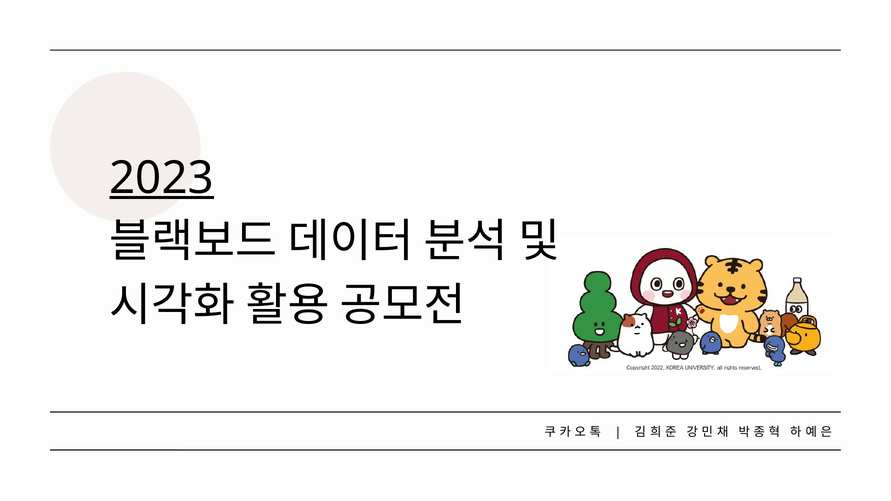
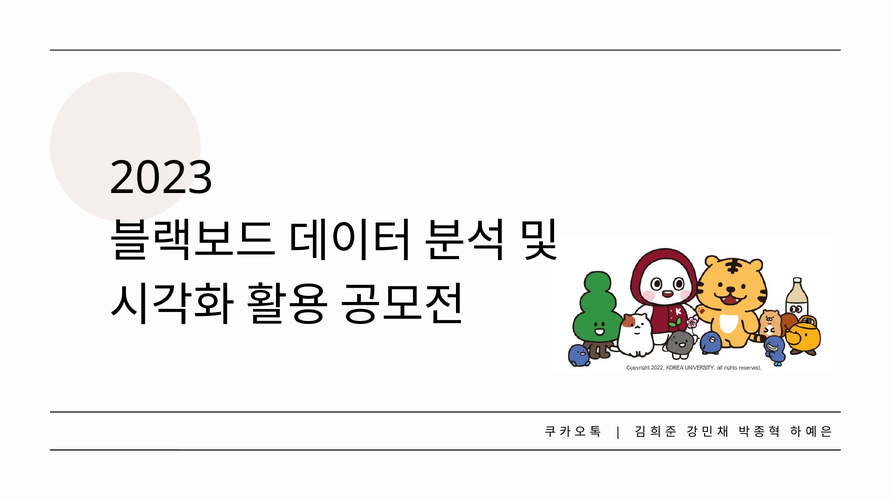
2023 underline: present -> none (162, 178)
